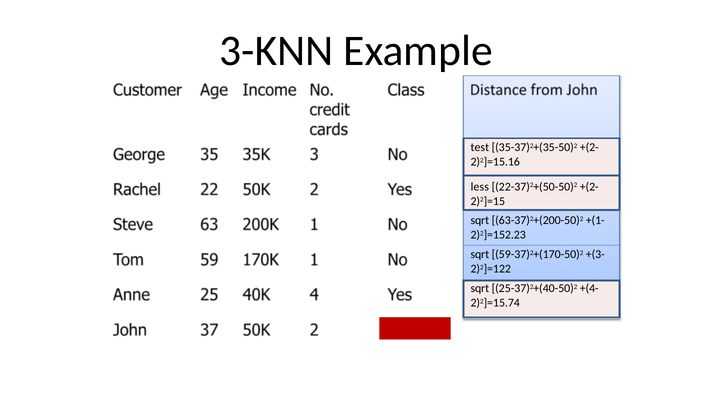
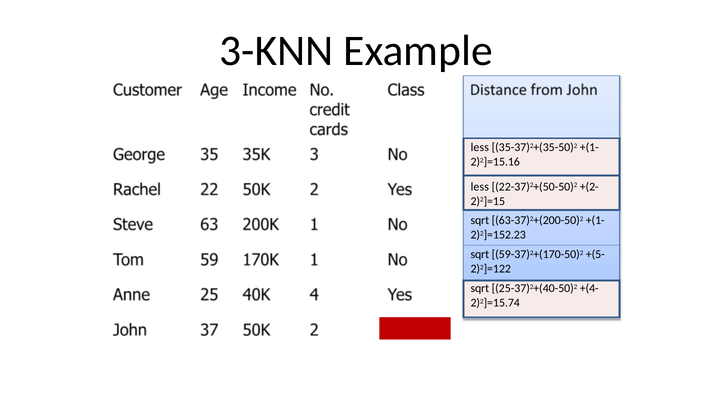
test: test -> less (480, 147)
35-37)2+(35-50)2 +(2-: +(2- -> +(1- (589, 147)
+(3-: +(3- -> +(5- (595, 254)
